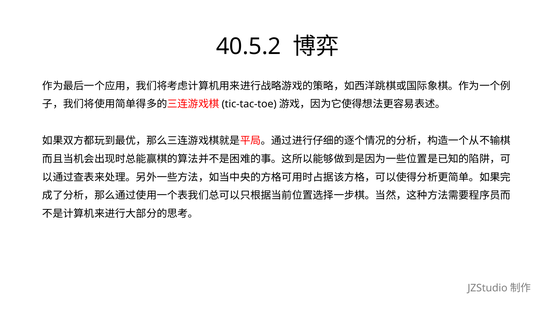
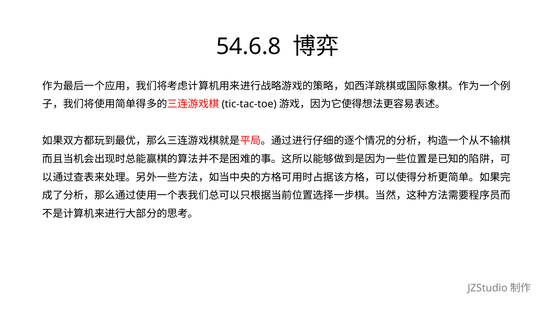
40.5.2: 40.5.2 -> 54.6.8 (249, 47)
